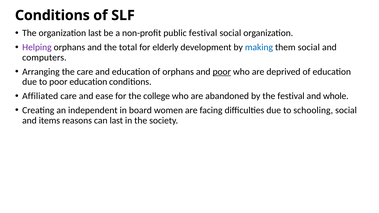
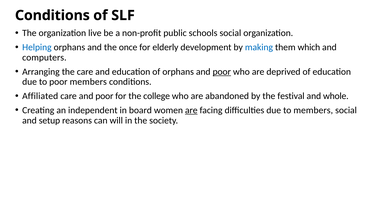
organization last: last -> live (95, 33)
public festival: festival -> schools (203, 33)
Helping colour: purple -> blue (37, 47)
total: total -> once (128, 47)
them social: social -> which (309, 47)
poor education: education -> members (88, 82)
care and ease: ease -> poor (104, 96)
are underline: none -> present (191, 110)
to schooling: schooling -> members (313, 110)
items: items -> setup (49, 121)
can last: last -> will (116, 121)
